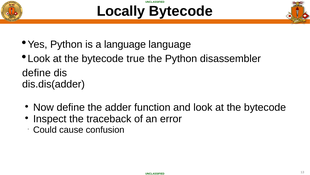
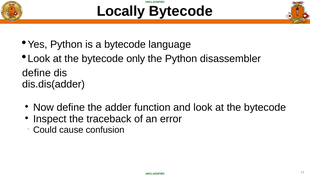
a language: language -> bytecode (125, 44)
true: true -> only (136, 58)
